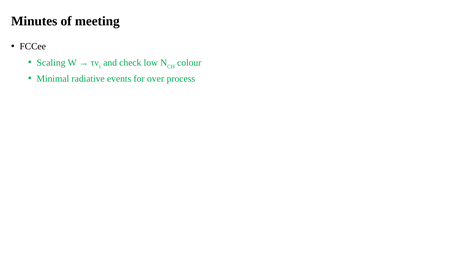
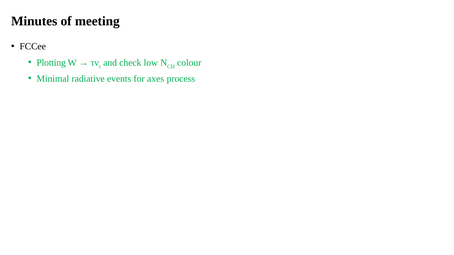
Scaling: Scaling -> Plotting (51, 63)
over: over -> axes (156, 79)
